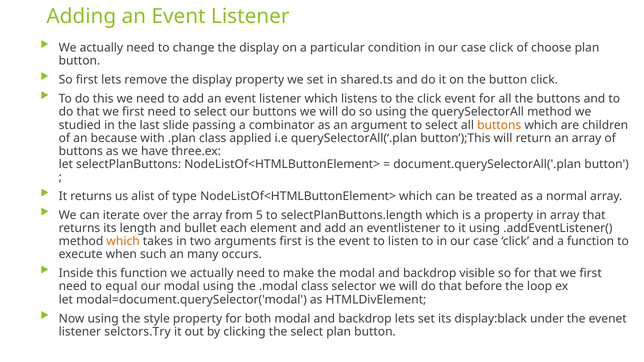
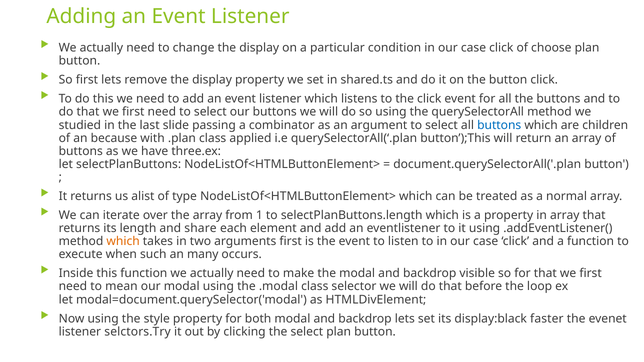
buttons colour: orange -> blue (499, 125)
5: 5 -> 1 (259, 215)
bullet: bullet -> share (201, 228)
equal: equal -> mean (121, 287)
under: under -> faster (547, 319)
